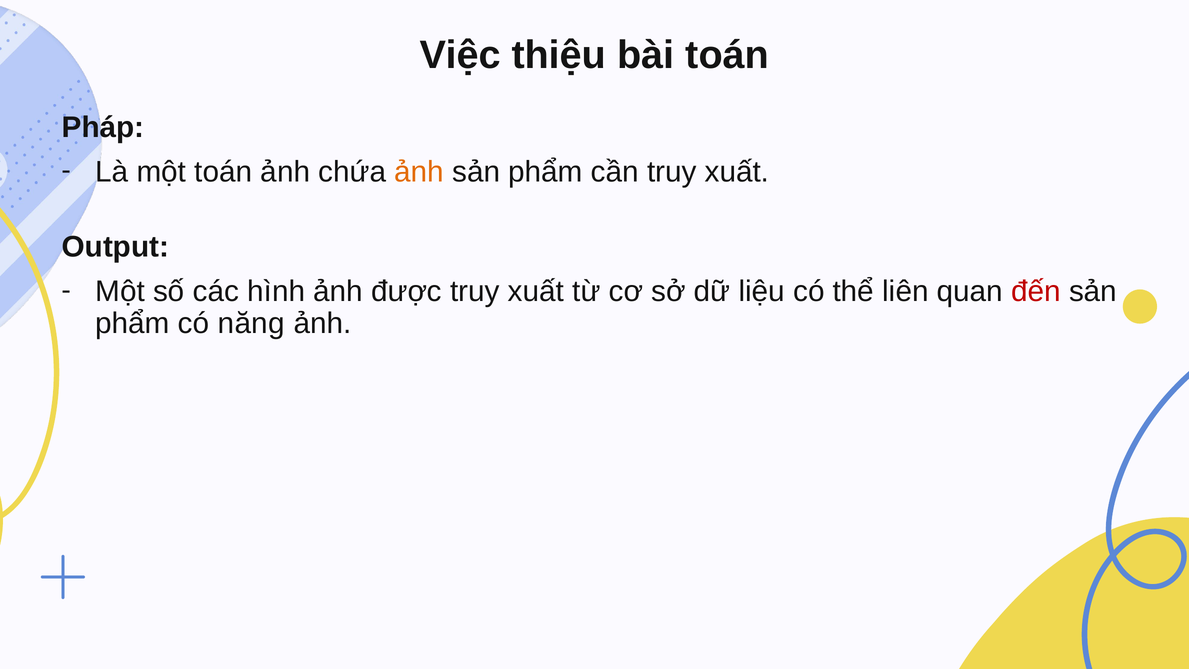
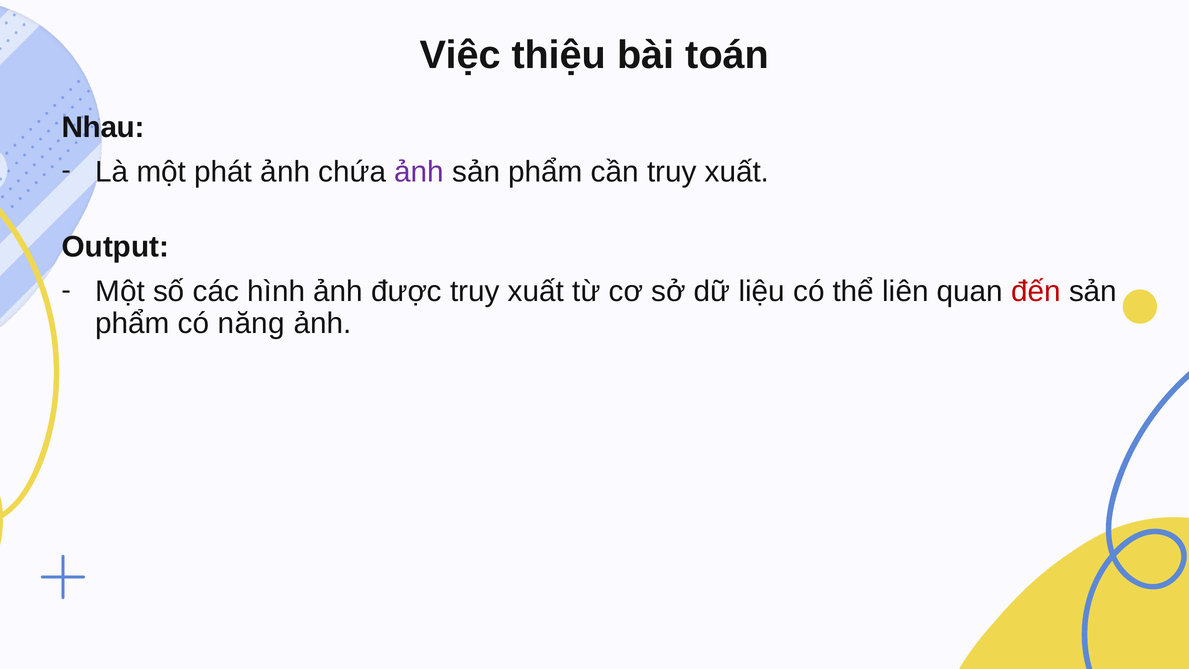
Pháp: Pháp -> Nhau (103, 127)
một toán: toán -> phát (223, 172)
ảnh colour: orange -> purple (419, 172)
